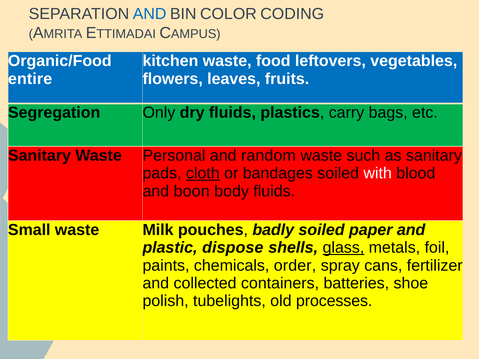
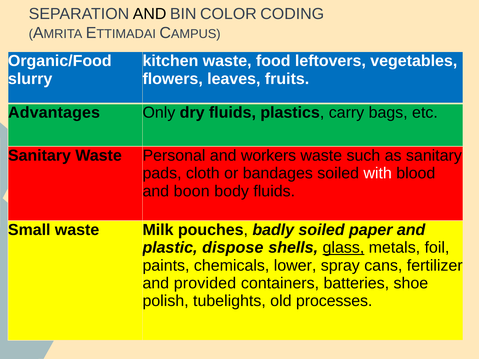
AND colour: blue -> black (150, 14)
entire: entire -> slurry (30, 79)
Segregation: Segregation -> Advantages (54, 113)
random: random -> workers (269, 156)
cloth underline: present -> none (203, 174)
order: order -> lower (295, 266)
collected: collected -> provided (205, 283)
